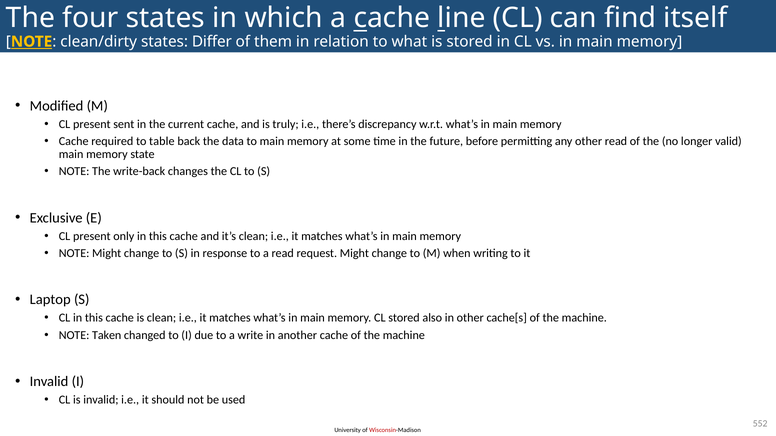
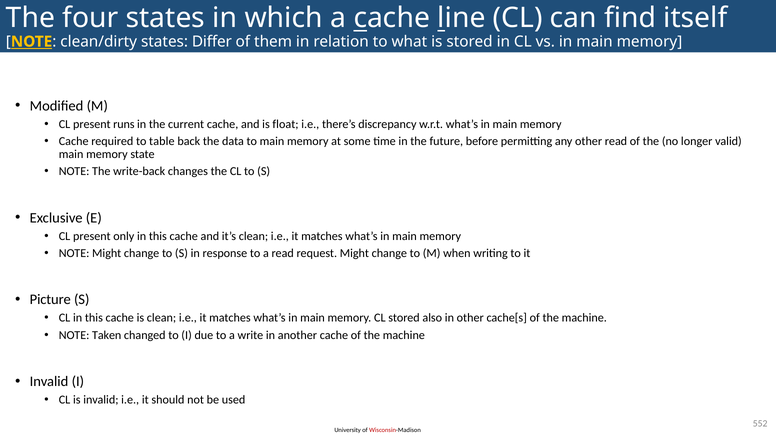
sent: sent -> runs (124, 124)
truly: truly -> float (286, 124)
Laptop: Laptop -> Picture (50, 300)
